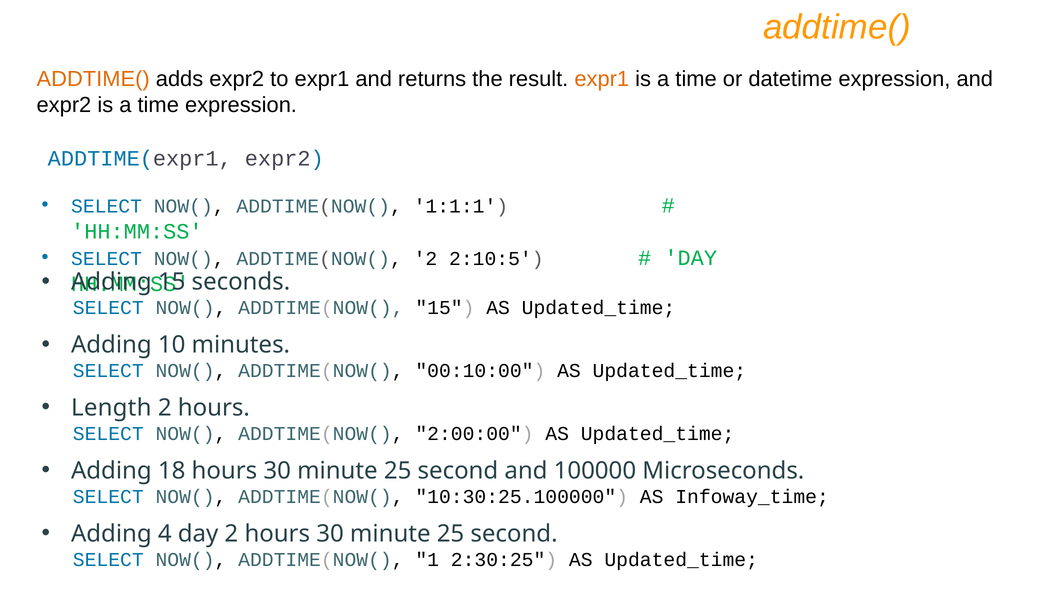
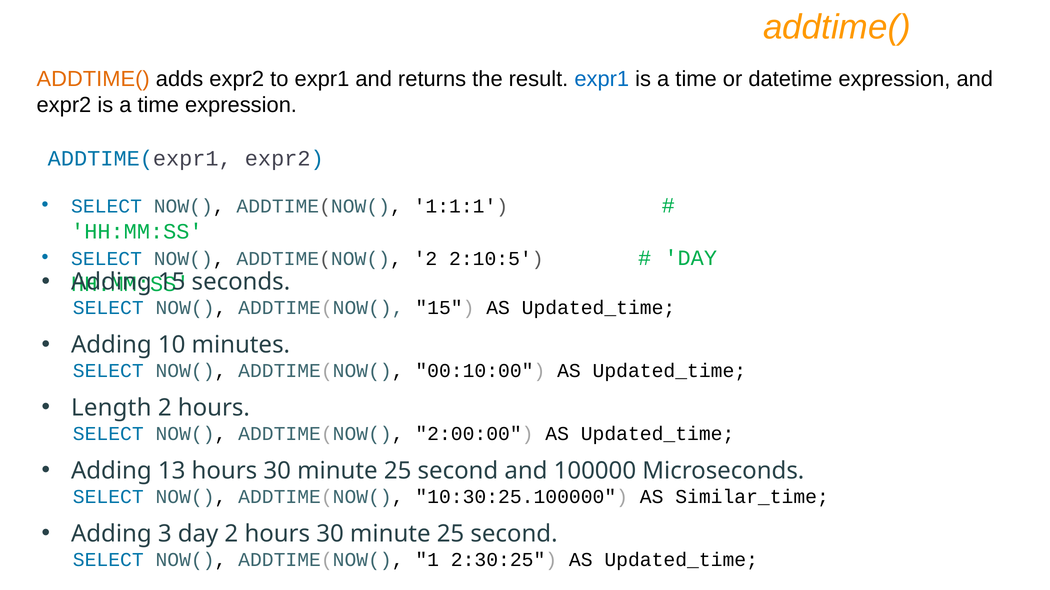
expr1 colour: orange -> blue (602, 79)
18: 18 -> 13 (172, 471)
Infoway_time: Infoway_time -> Similar_time (752, 497)
4: 4 -> 3 (165, 534)
